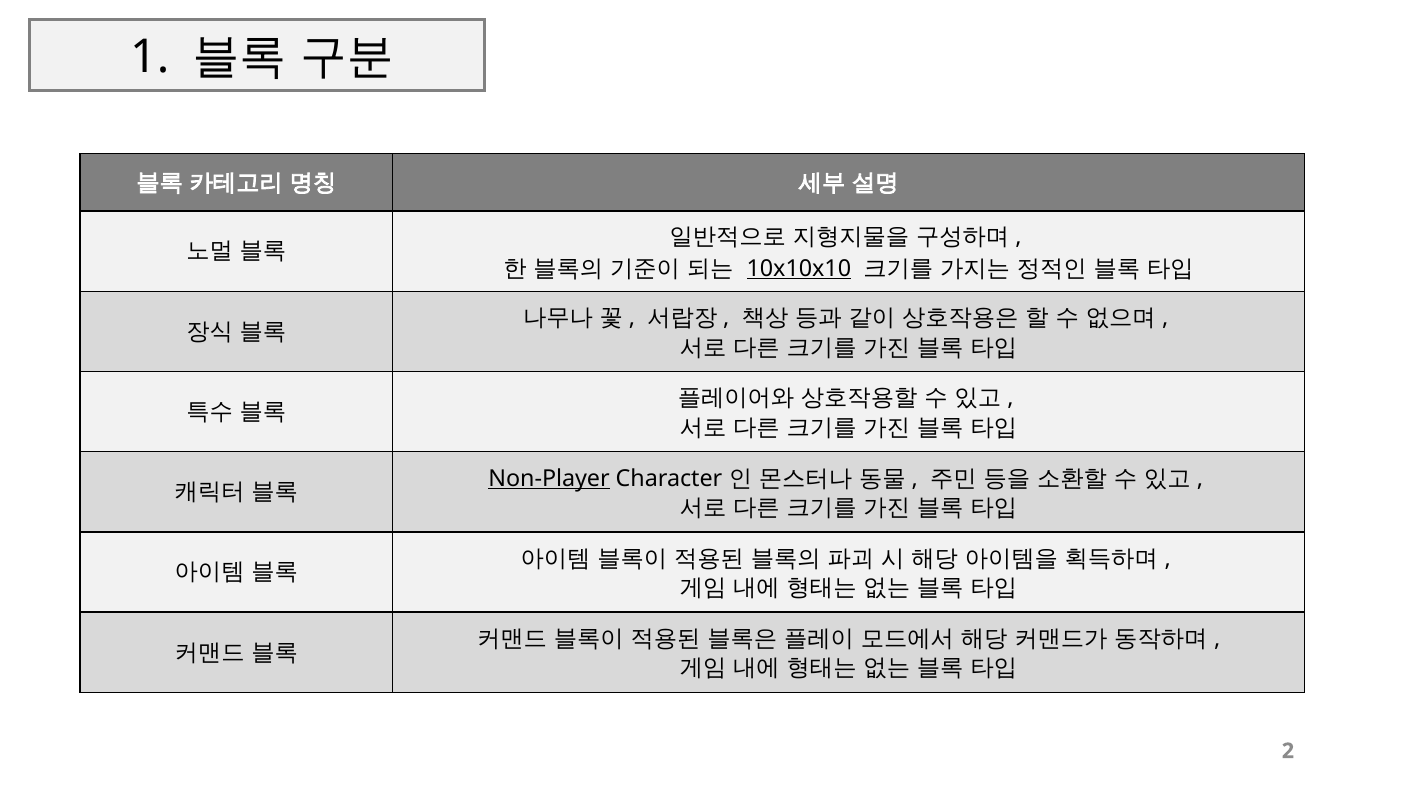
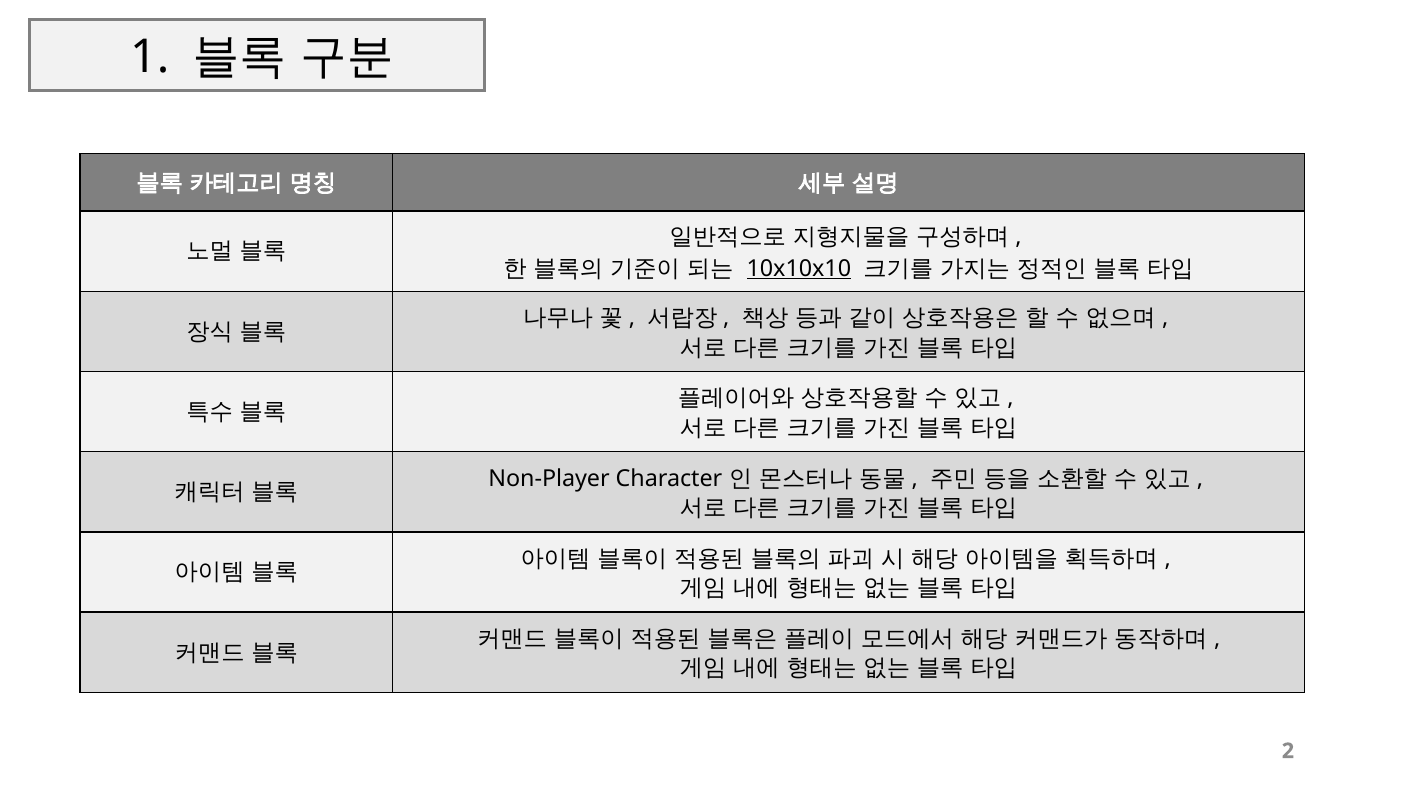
Non-Player underline: present -> none (549, 479)
